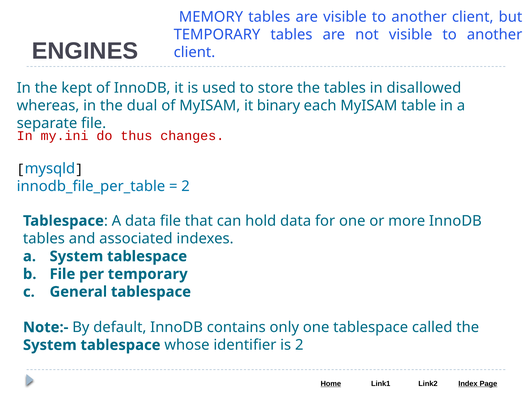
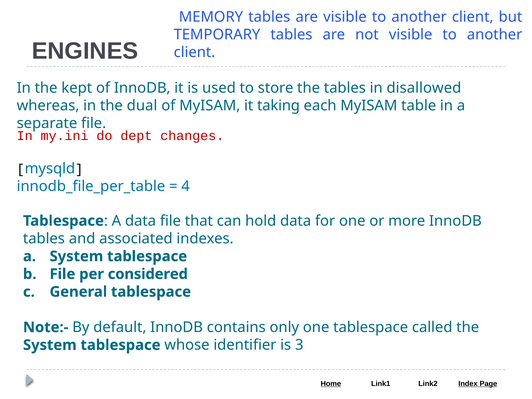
binary: binary -> taking (279, 106)
thus: thus -> dept (136, 136)
2: 2 -> 4 (186, 186)
per temporary: temporary -> considered (148, 274)
is 2: 2 -> 3 (299, 345)
